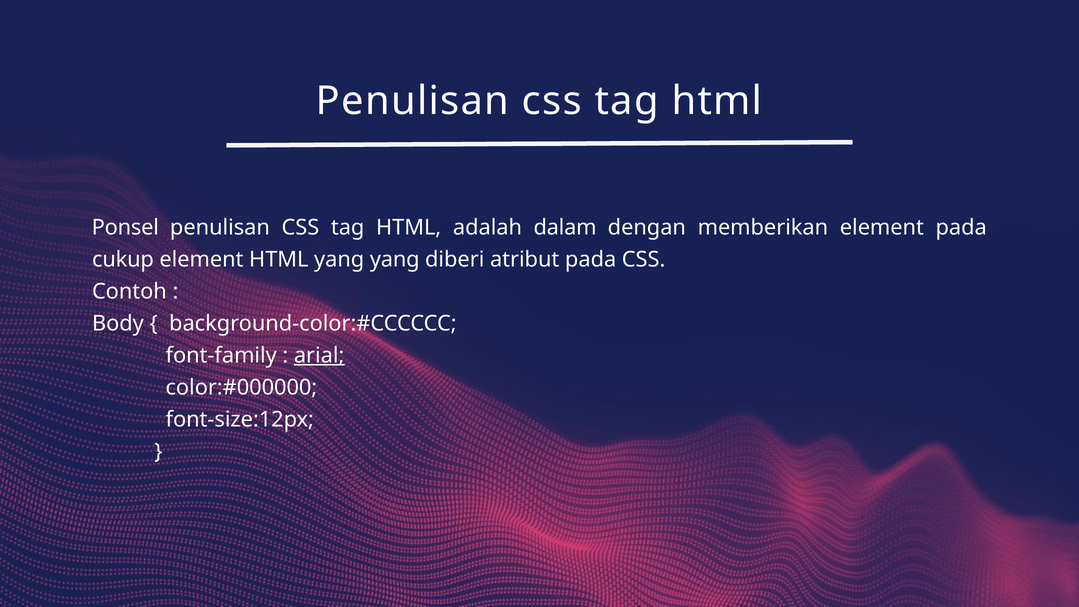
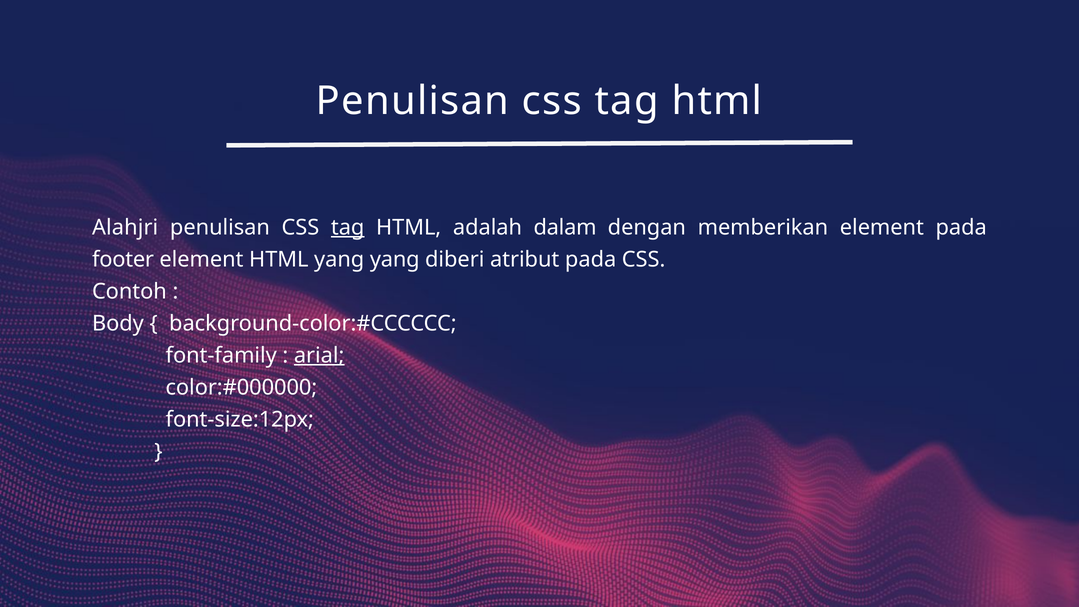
Ponsel: Ponsel -> Alahjri (125, 227)
tag underline: none -> present (348, 227)
cukup: cukup -> footer (123, 259)
